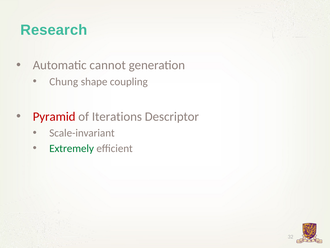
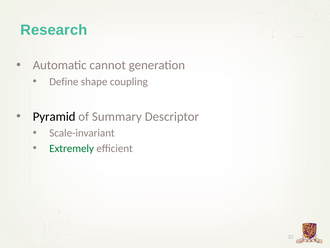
Chung: Chung -> Define (64, 81)
Pyramid colour: red -> black (54, 116)
Iterations: Iterations -> Summary (117, 116)
